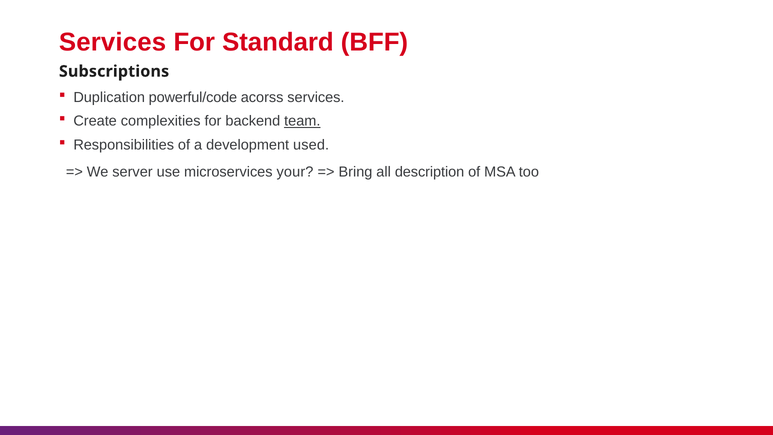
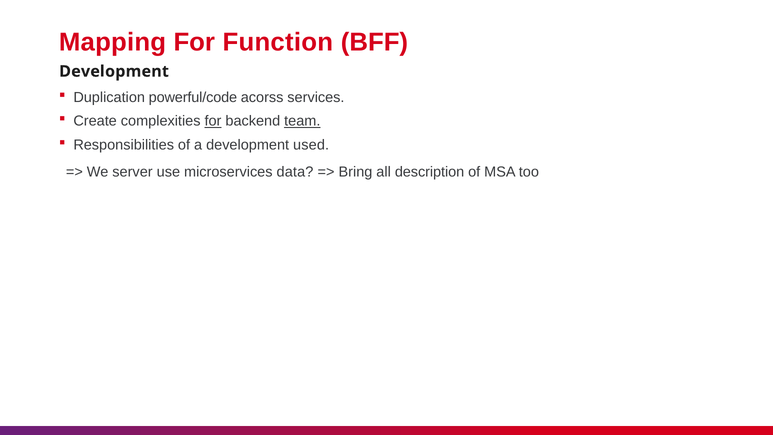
Services: Services -> Mapping (112, 42)
Standard: Standard -> Function (278, 42)
Subscriptions: Subscriptions -> Development (114, 71)
for underline: none -> present (213, 121)
your: your -> data (295, 172)
